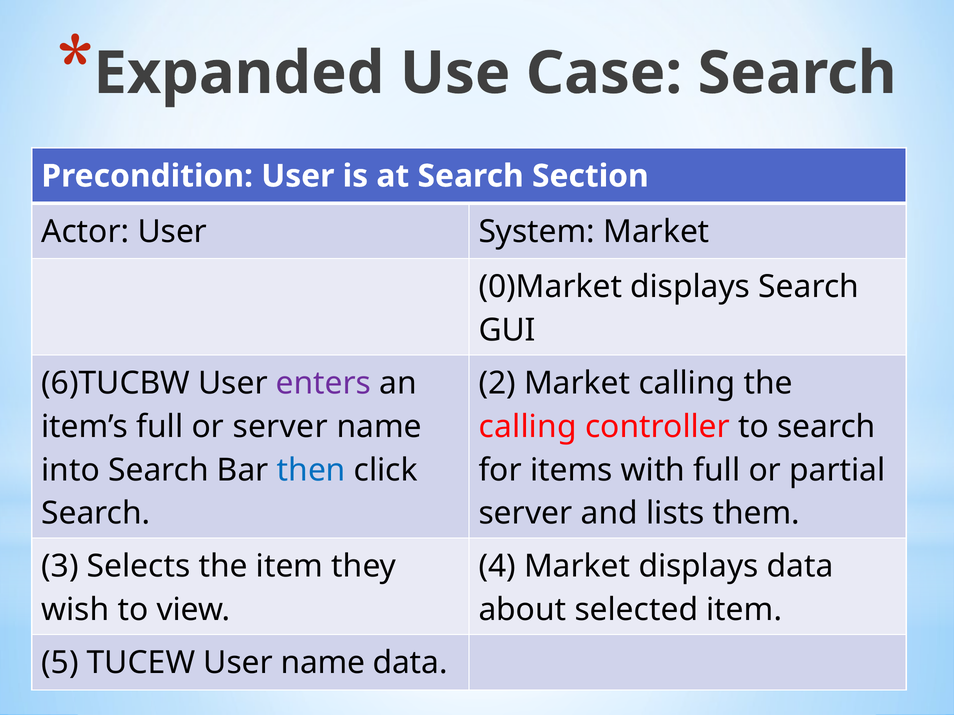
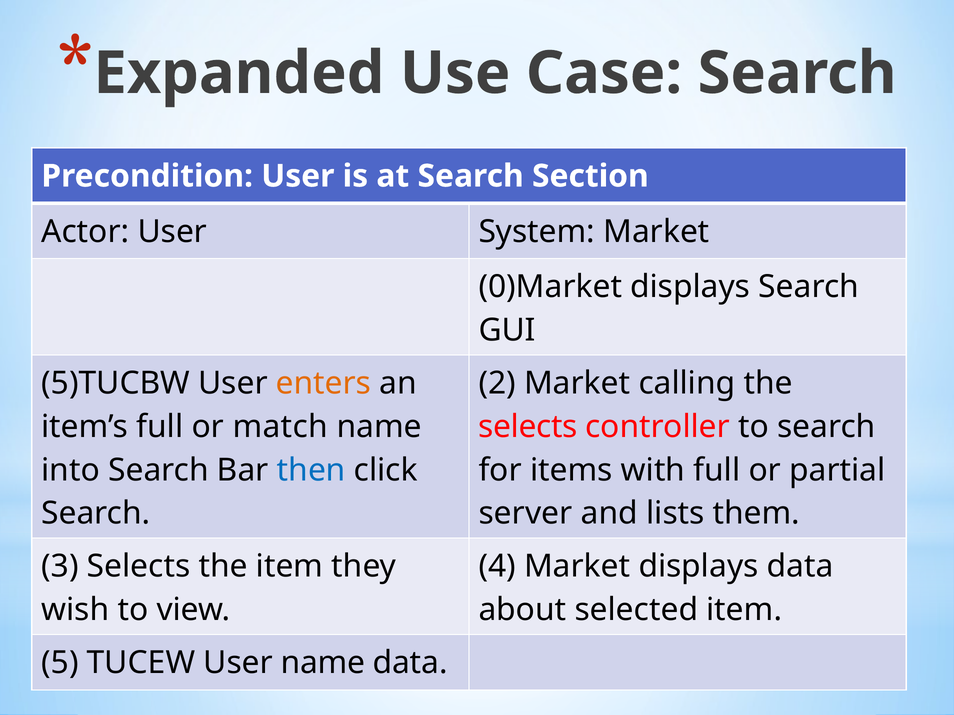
6)TUCBW: 6)TUCBW -> 5)TUCBW (116, 384)
enters colour: purple -> orange (324, 384)
or server: server -> match (280, 427)
calling: calling -> selects (528, 427)
